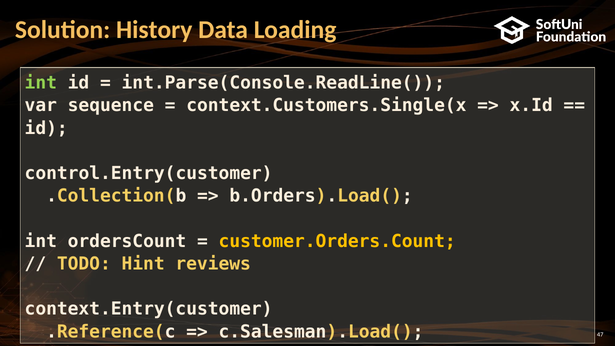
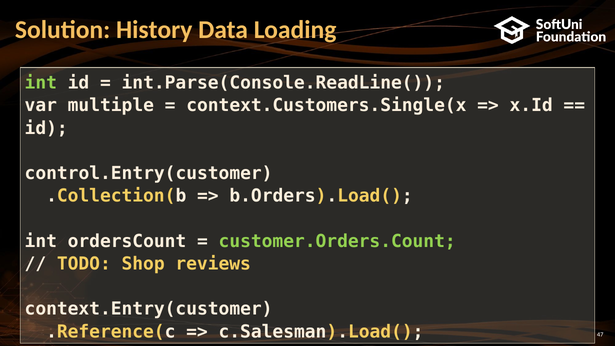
sequence: sequence -> multiple (111, 106)
customer.Orders.Count colour: yellow -> light green (337, 241)
Hint: Hint -> Shop (143, 264)
